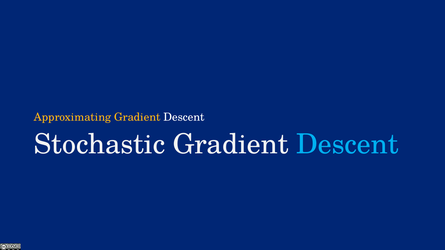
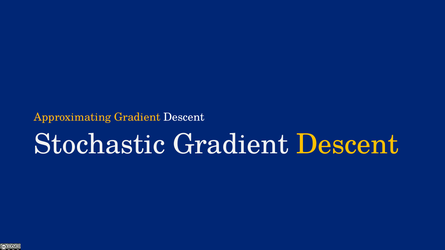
Descent colour: light blue -> yellow (347, 145)
